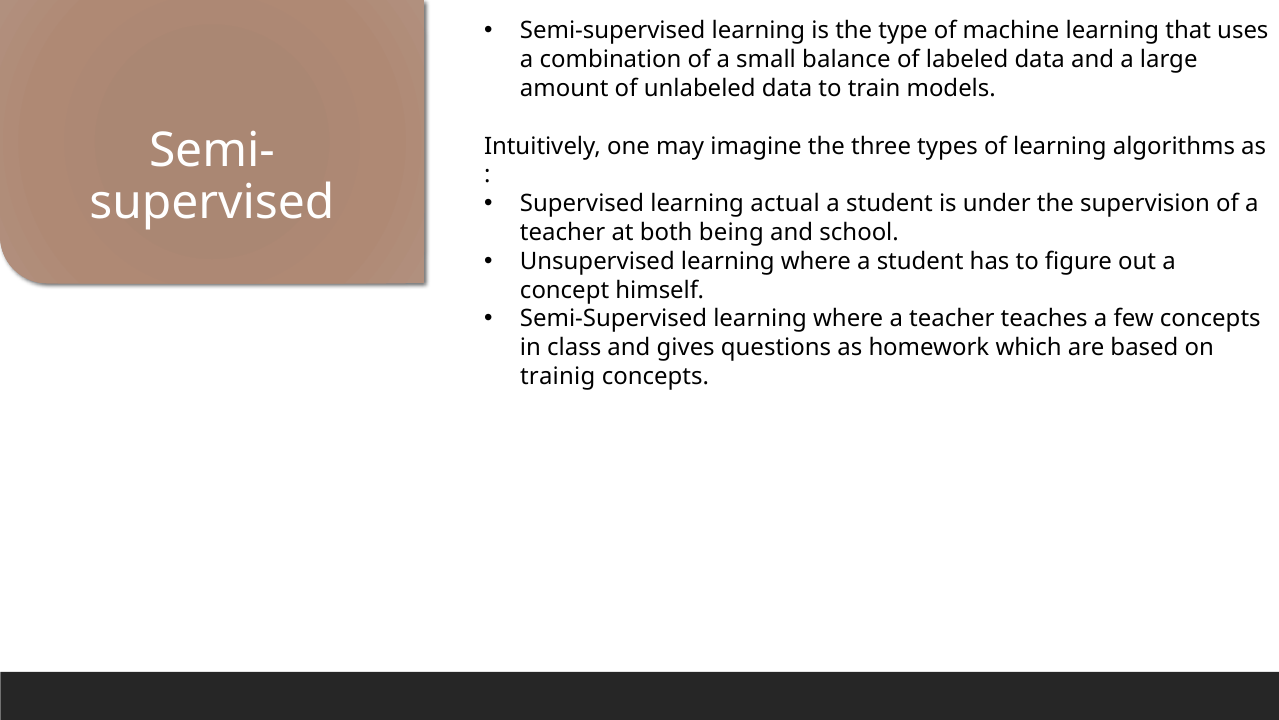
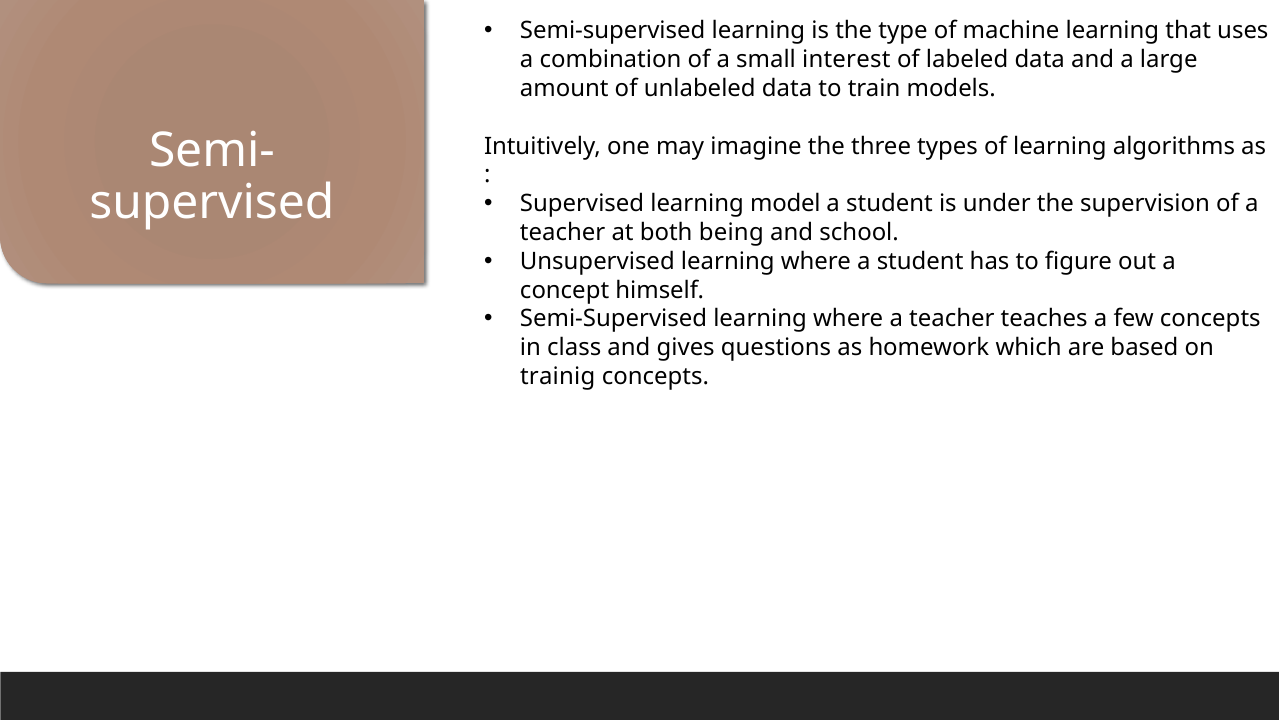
balance: balance -> interest (846, 60)
actual: actual -> model (785, 204)
